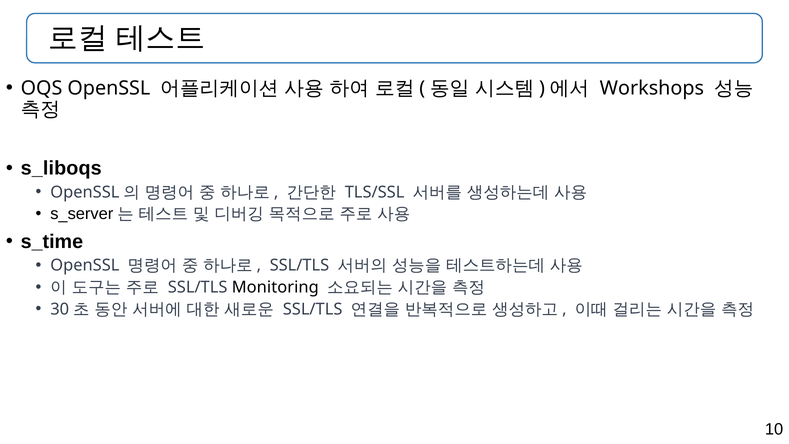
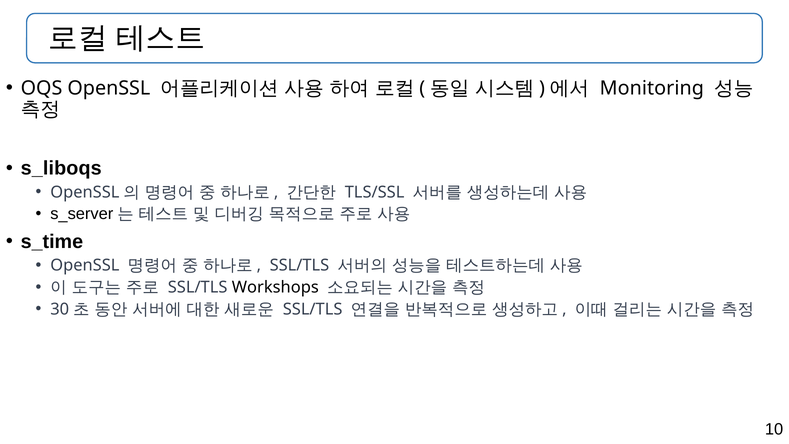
Workshops: Workshops -> Monitoring (652, 88)
Monitoring: Monitoring -> Workshops (275, 287)
